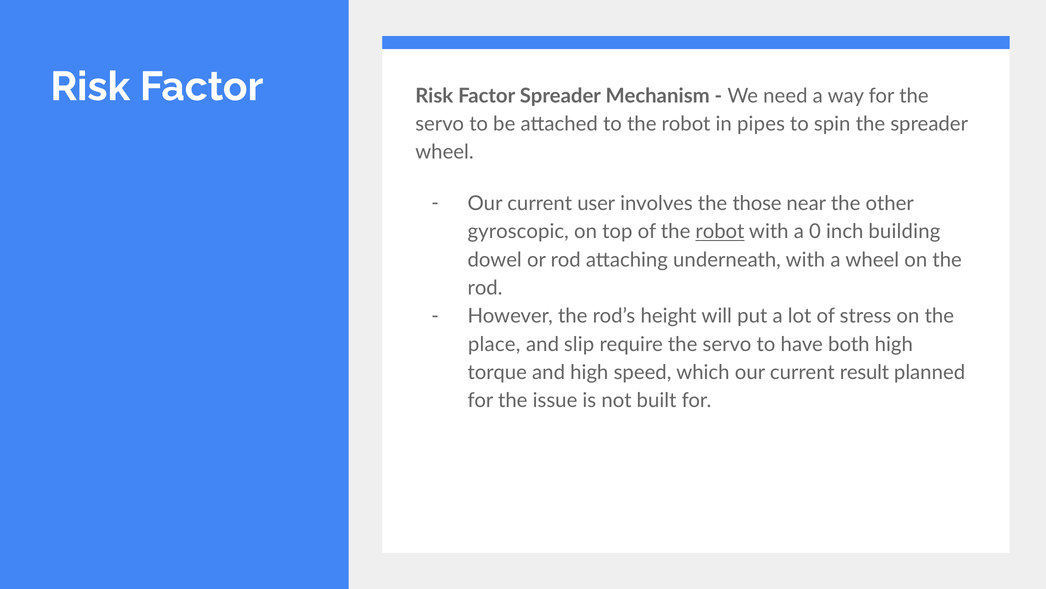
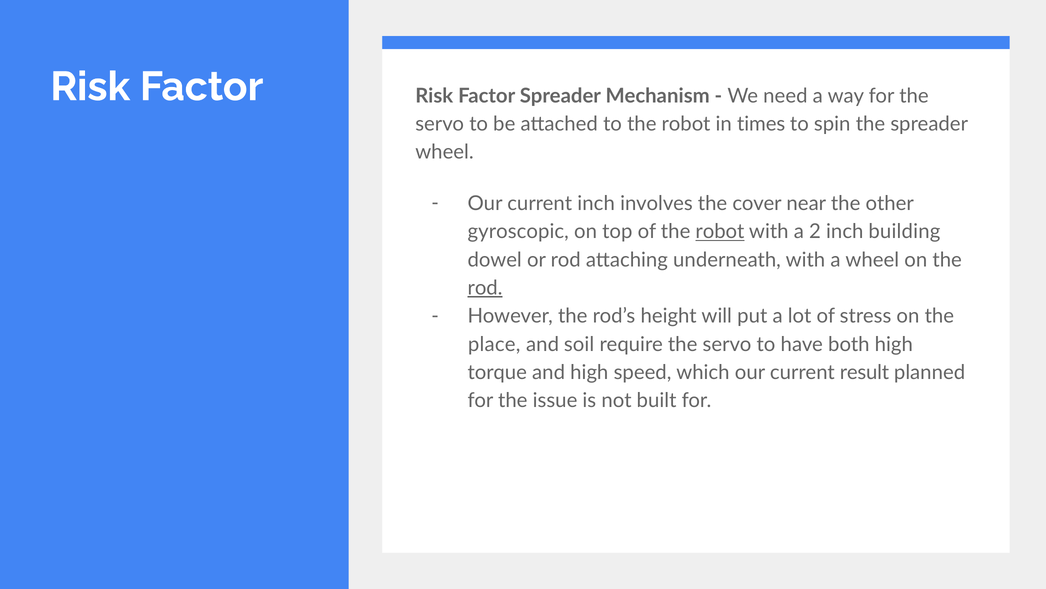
pipes: pipes -> times (761, 124)
current user: user -> inch (596, 203)
those: those -> cover (757, 203)
0: 0 -> 2 (815, 231)
rod underline: none -> present (485, 288)
slip: slip -> soil (579, 344)
